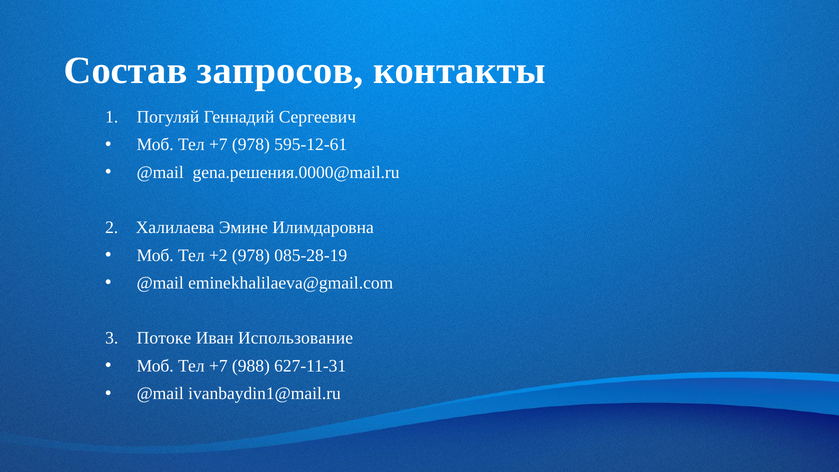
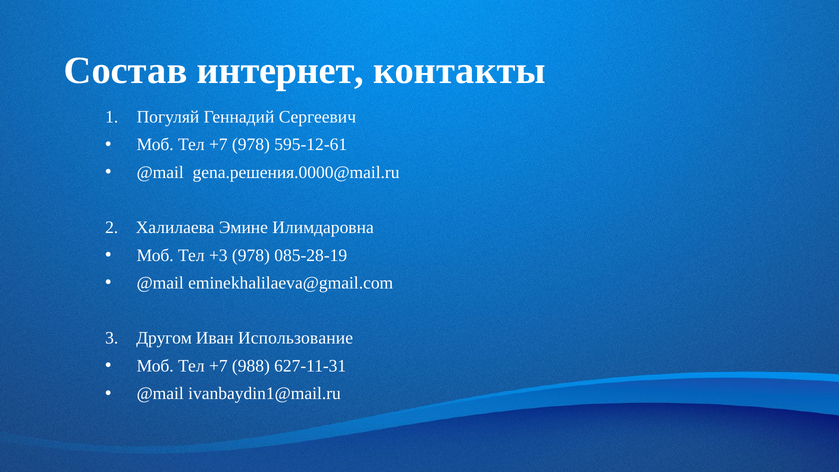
запросов: запросов -> интернет (280, 70)
+2: +2 -> +3 (218, 255)
Потоке: Потоке -> Другом (164, 338)
